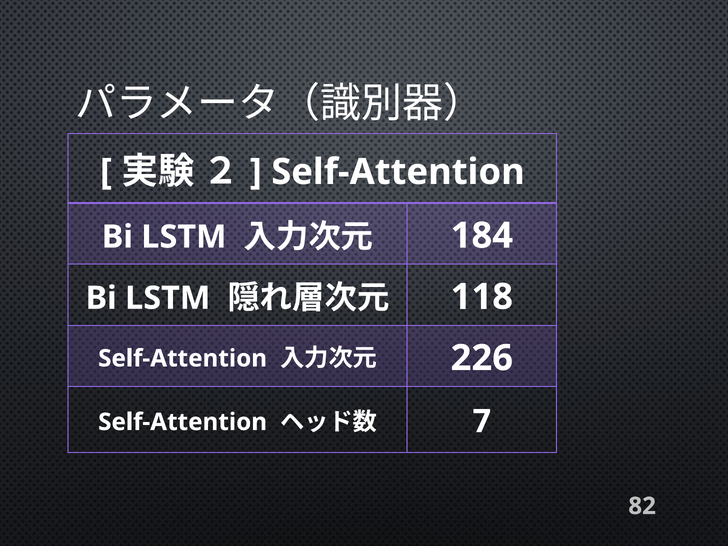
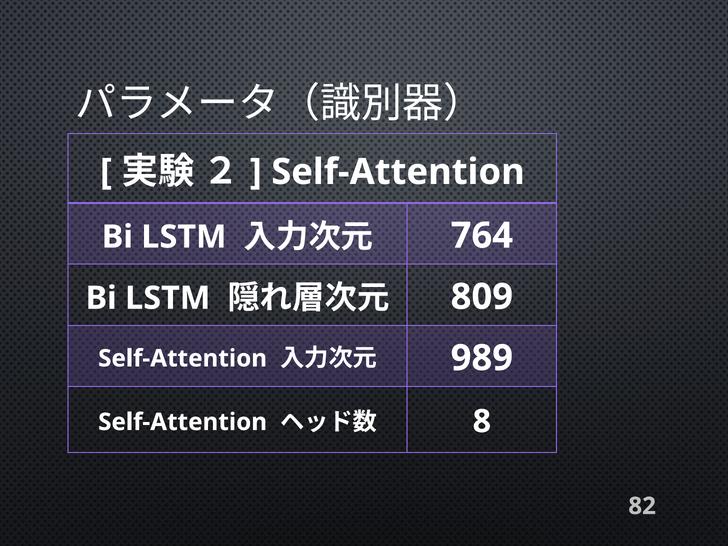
184: 184 -> 764 (482, 236)
118: 118 -> 809 (482, 297)
226: 226 -> 989 (482, 358)
7: 7 -> 8 (482, 421)
